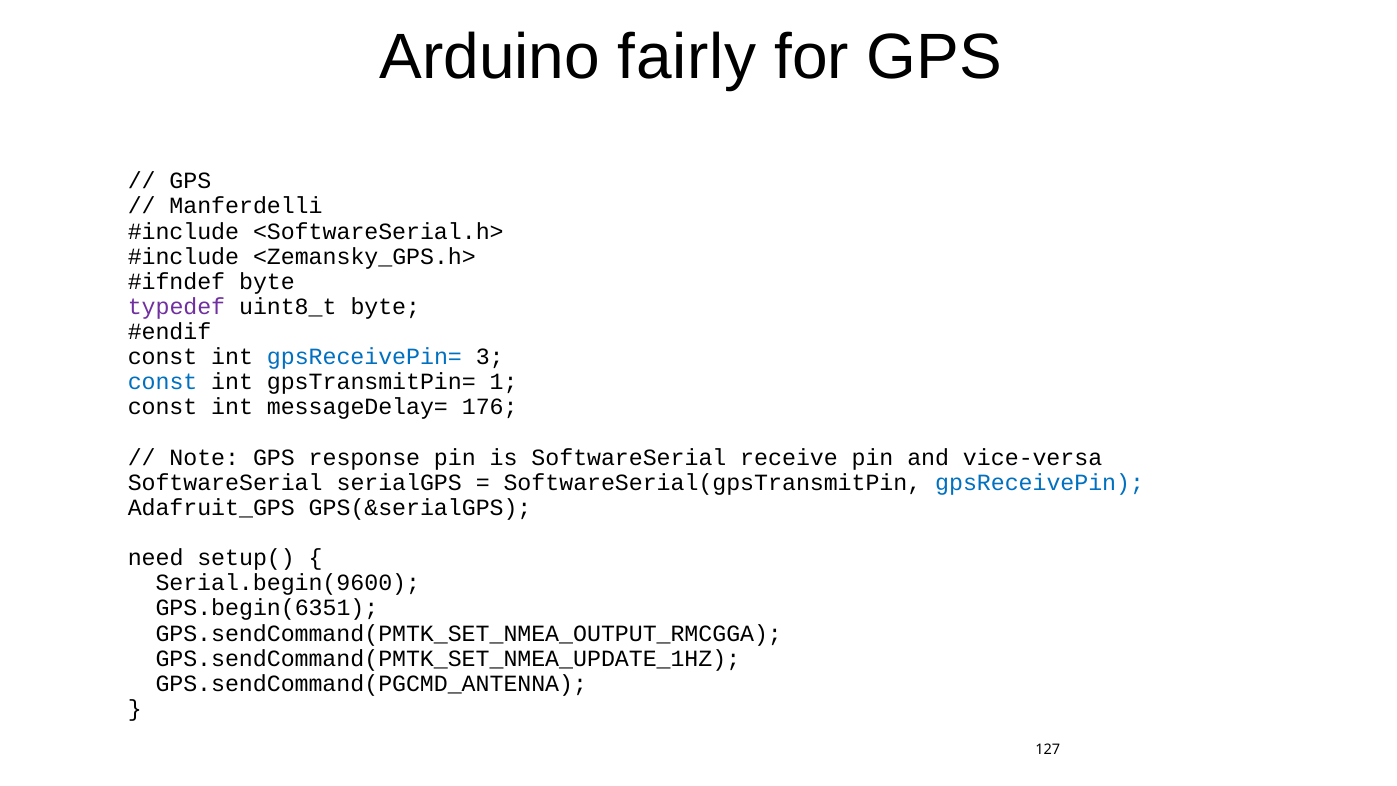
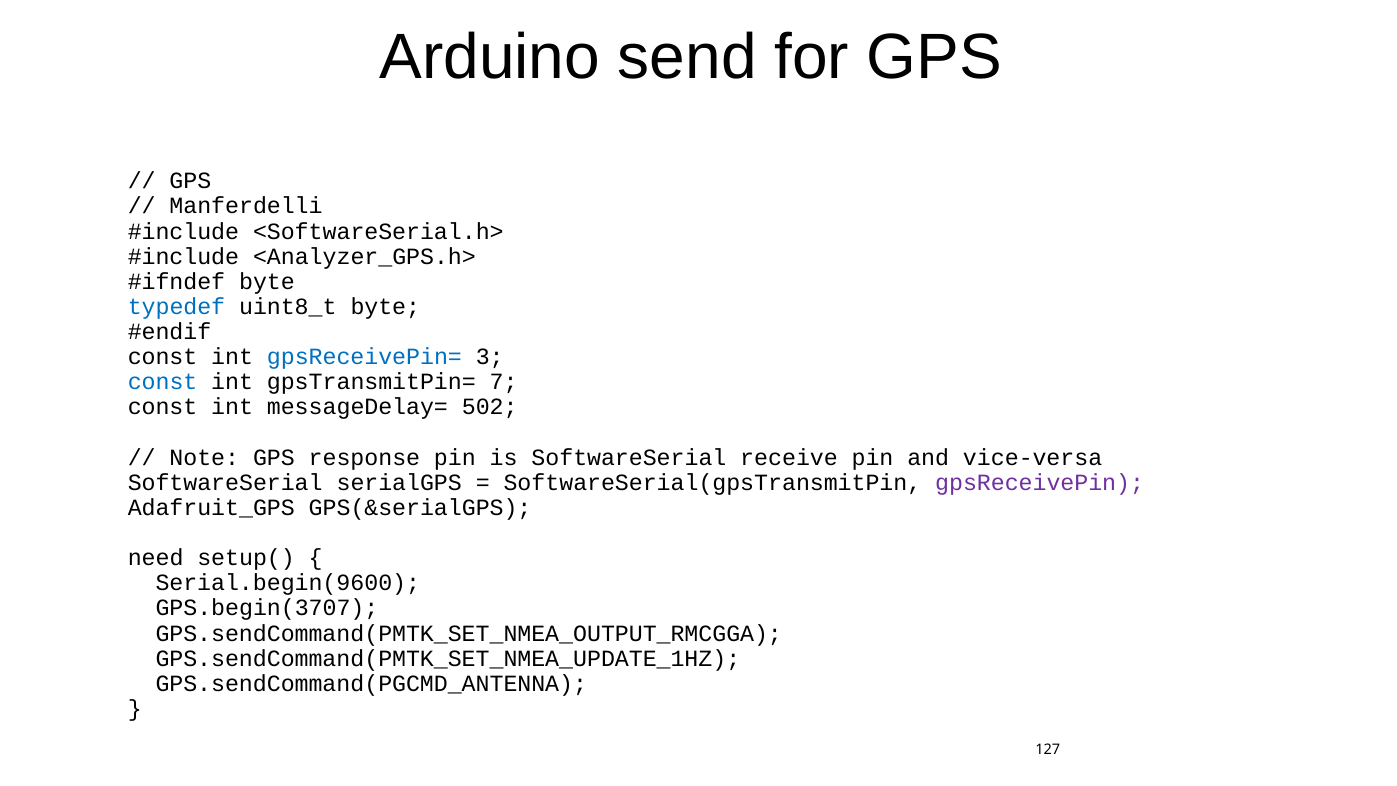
fairly: fairly -> send (687, 57)
<Zemansky_GPS.h>: <Zemansky_GPS.h> -> <Analyzer_GPS.h> (364, 256)
typedef colour: purple -> blue (176, 307)
1: 1 -> 7 (504, 382)
176: 176 -> 502 (490, 407)
gpsReceivePin colour: blue -> purple (1040, 482)
GPS.begin(6351: GPS.begin(6351 -> GPS.begin(3707 (267, 608)
